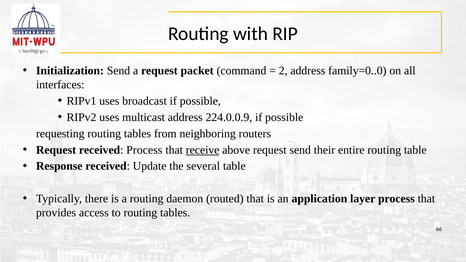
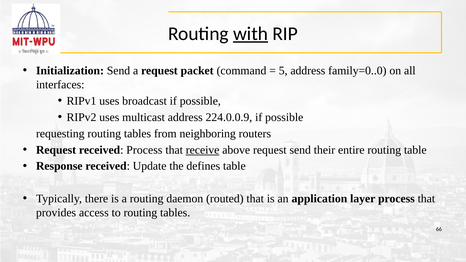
with underline: none -> present (251, 34)
2: 2 -> 5 (283, 71)
several: several -> defines (203, 166)
